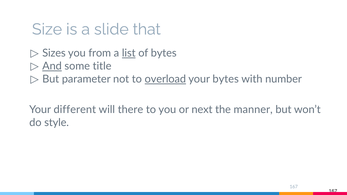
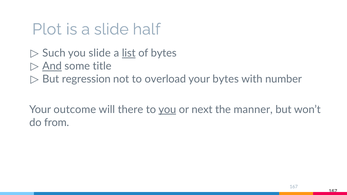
Size: Size -> Plot (47, 29)
that: that -> half (147, 29)
Sizes: Sizes -> Such (54, 53)
you from: from -> slide (100, 53)
parameter: parameter -> regression (86, 79)
overload underline: present -> none (165, 79)
different: different -> outcome (75, 110)
you underline: none -> present (167, 110)
style: style -> from (57, 123)
